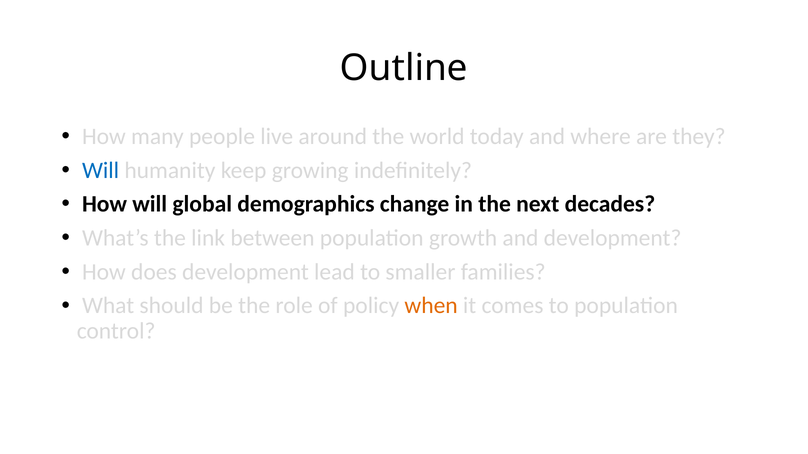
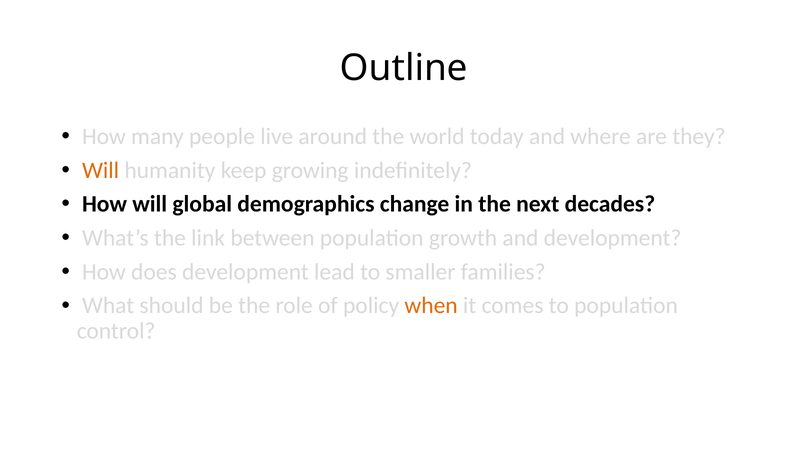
Will colour: blue -> orange (101, 170)
